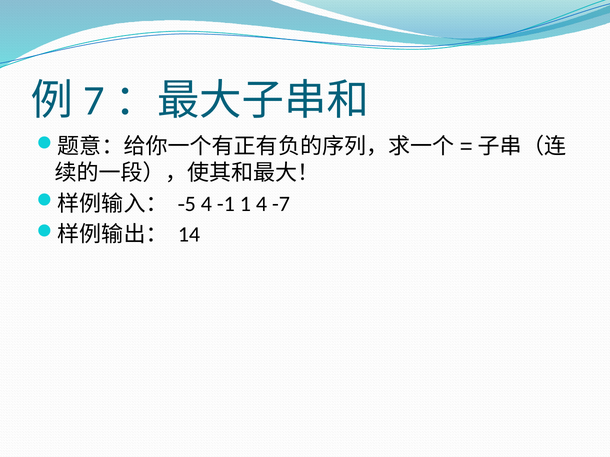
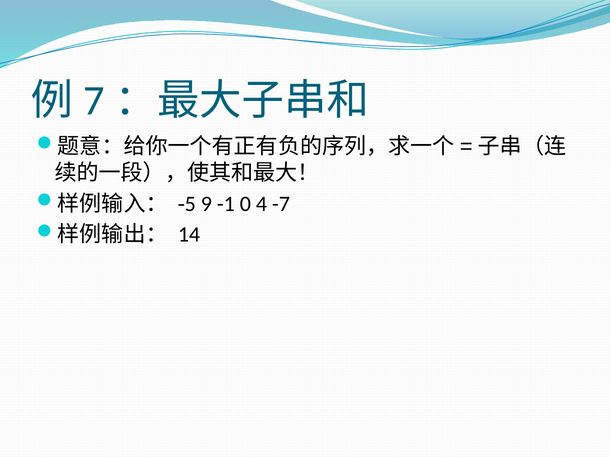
5 4: 4 -> 9 (206, 204)
1: 1 -> 0 (245, 204)
